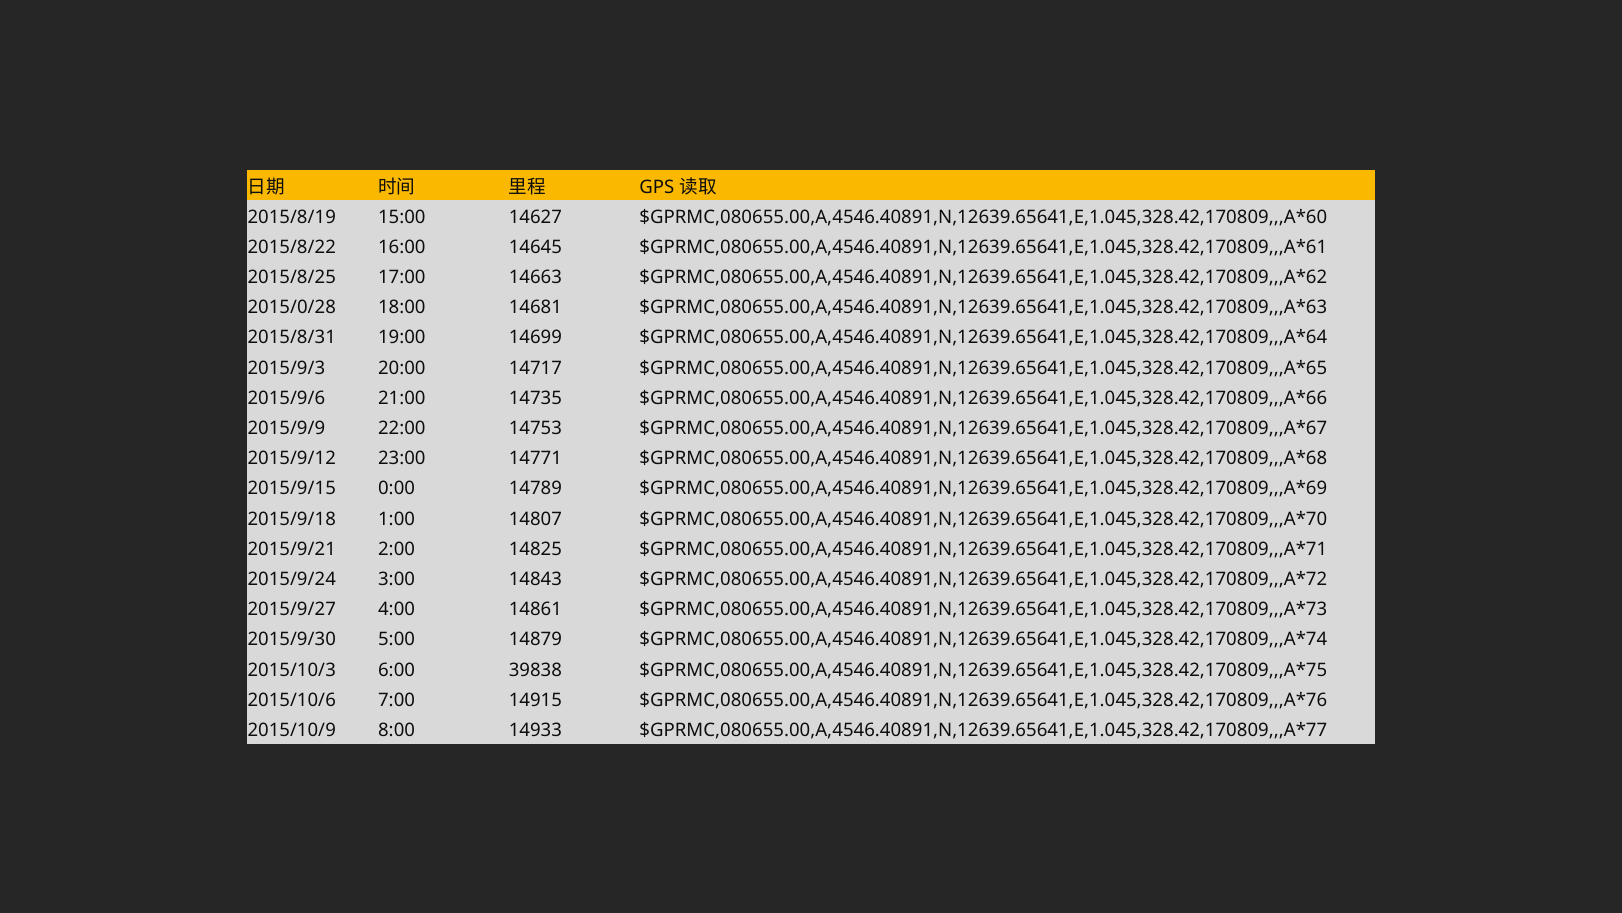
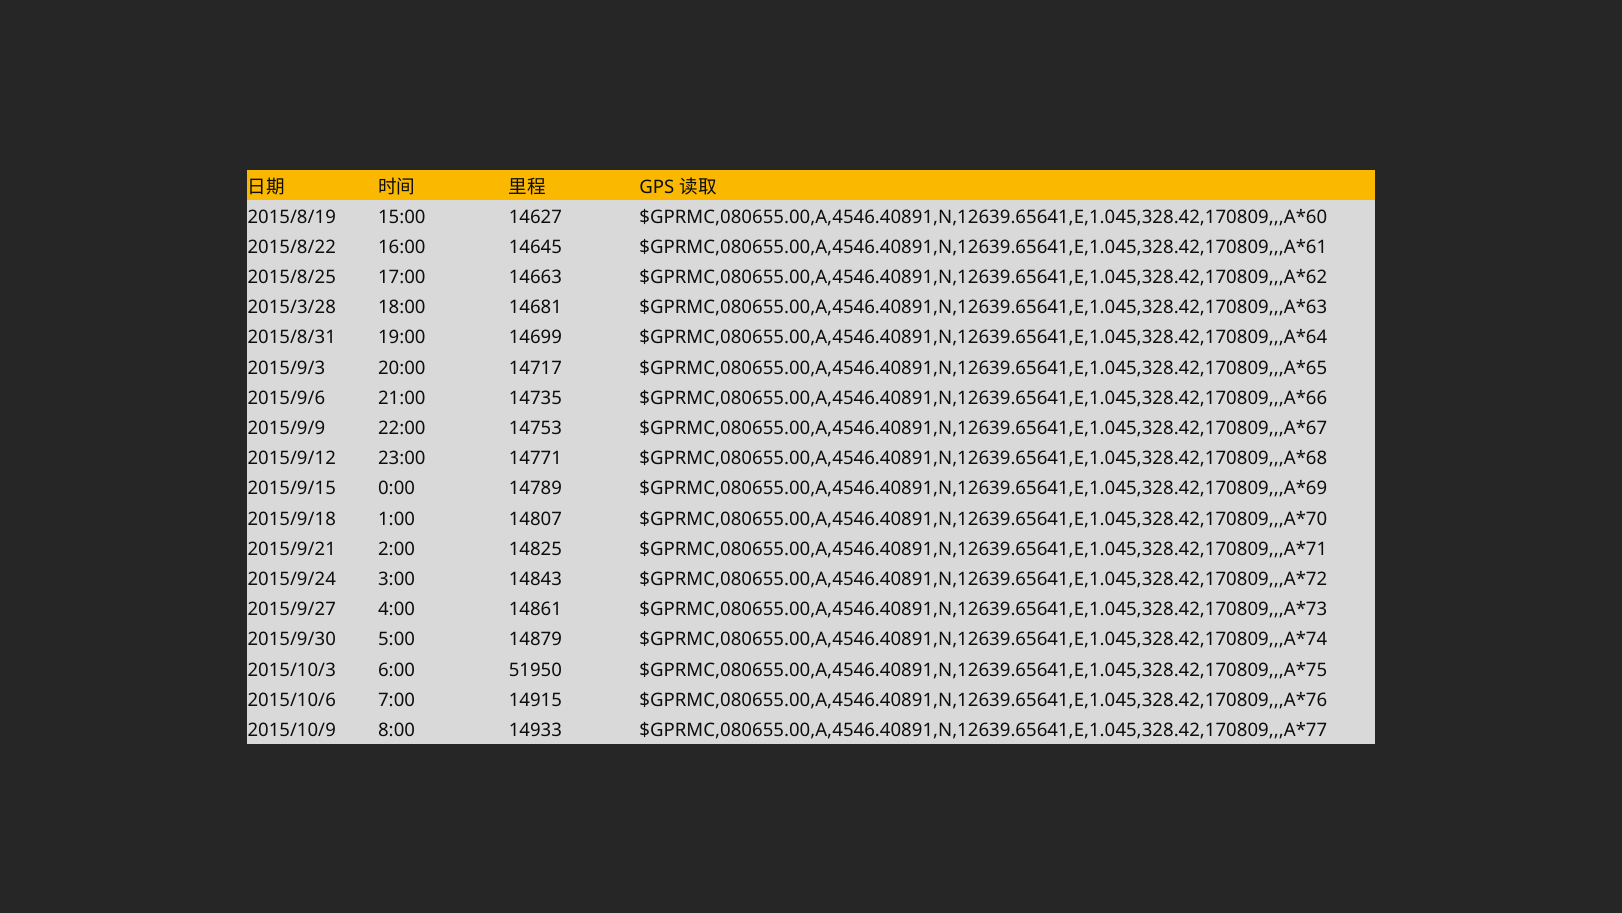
2015/0/28: 2015/0/28 -> 2015/3/28 (292, 307)
39838: 39838 -> 51950 (535, 669)
